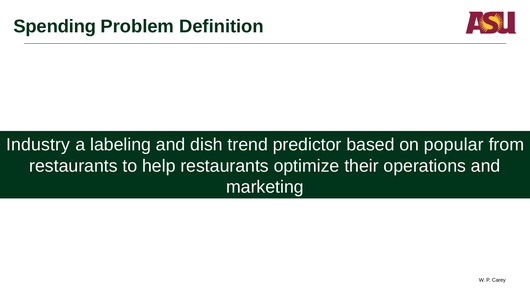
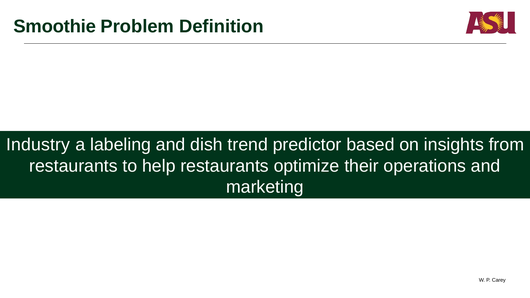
Spending: Spending -> Smoothie (55, 26)
popular: popular -> insights (454, 145)
